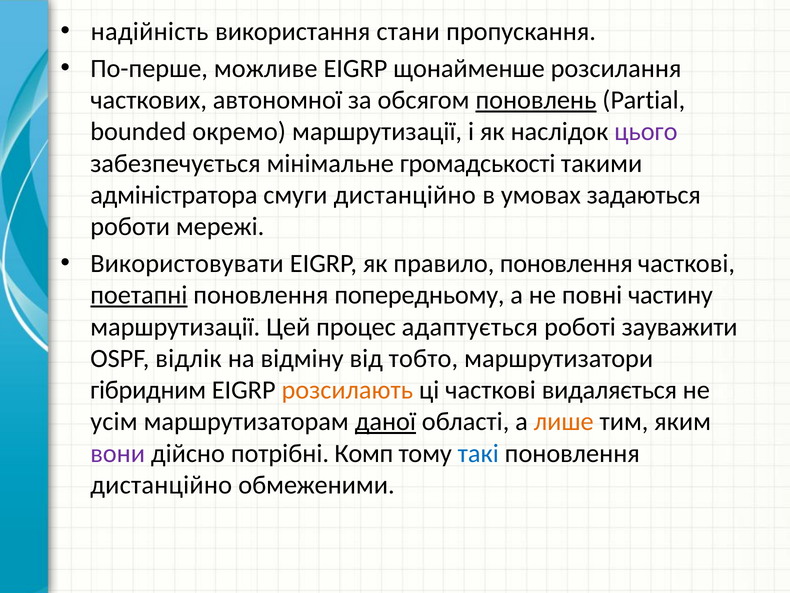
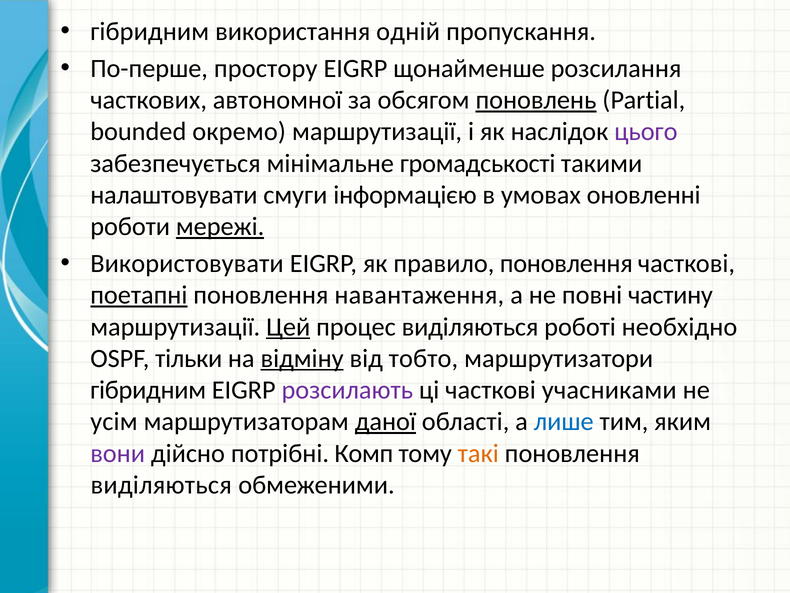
надійність: надійність -> гібридним (150, 32)
стани: стани -> одній (408, 32)
можливе: можливе -> простору (266, 68)
адміністратора: адміністратора -> налаштовувати (174, 195)
смуги дистанційно: дистанційно -> інформацією (405, 195)
задаються: задаються -> оновленні (644, 195)
мережі underline: none -> present (220, 226)
попередньому: попередньому -> навантаження (419, 295)
Цей underline: none -> present (288, 327)
процес адаптується: адаптується -> виділяються (470, 327)
зауважити: зауважити -> необхідно (680, 327)
відлік: відлік -> тільки (189, 358)
відміну underline: none -> present (302, 358)
розсилають colour: orange -> purple (347, 390)
видаляється: видаляється -> учасниками (609, 390)
лише colour: orange -> blue (564, 421)
такі colour: blue -> orange (478, 453)
дистанційно: дистанційно -> виділяються (161, 485)
